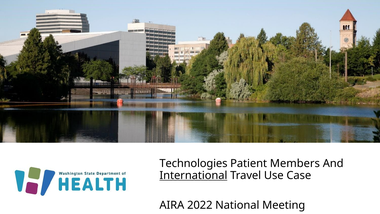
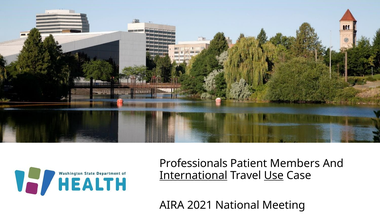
Technologies: Technologies -> Professionals (193, 163)
Use underline: none -> present (274, 175)
2022: 2022 -> 2021 (200, 205)
